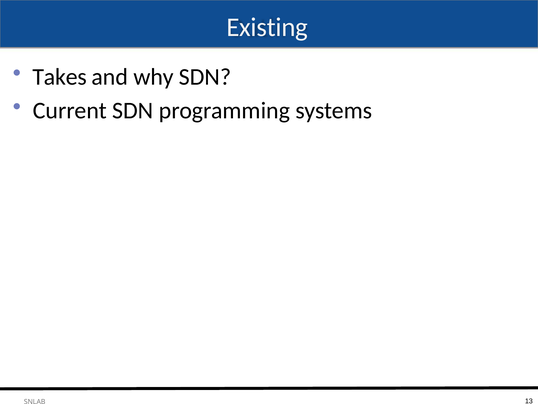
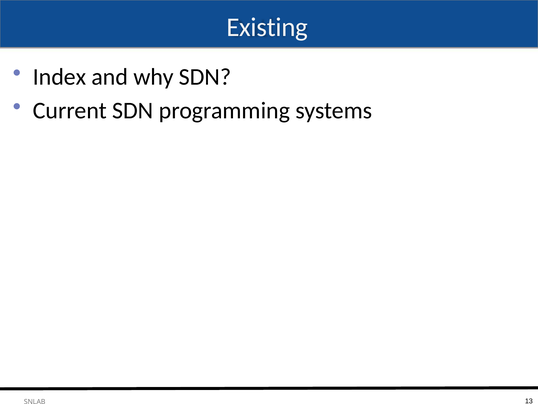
Takes: Takes -> Index (59, 77)
